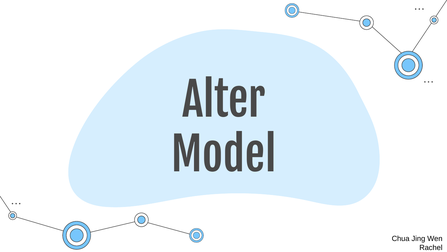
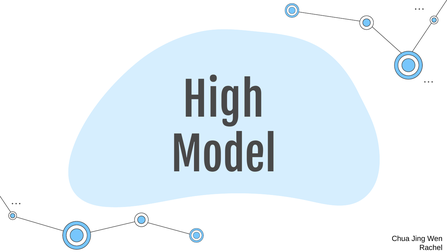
Alter: Alter -> High (223, 102)
